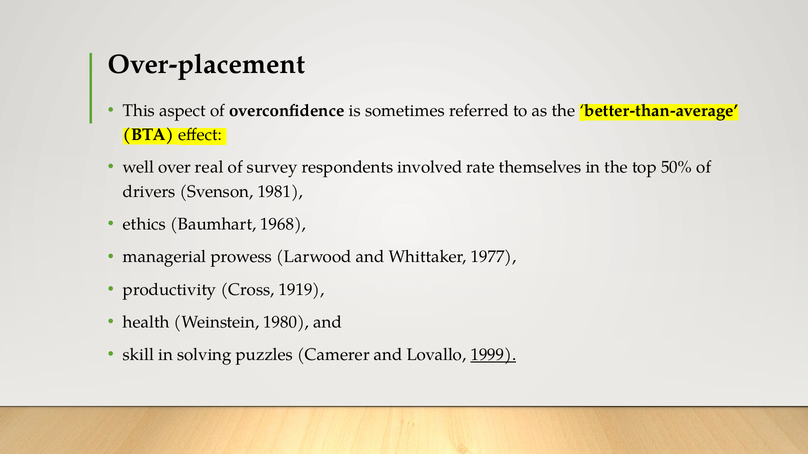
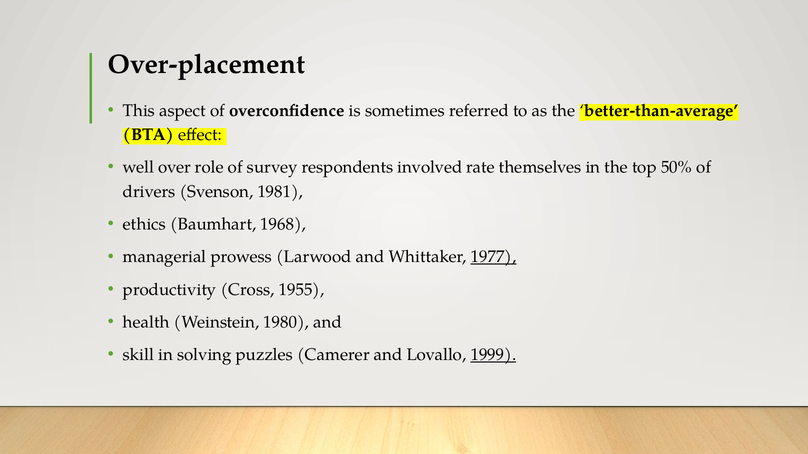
real: real -> role (209, 168)
1977 underline: none -> present (494, 257)
1919: 1919 -> 1955 (302, 290)
